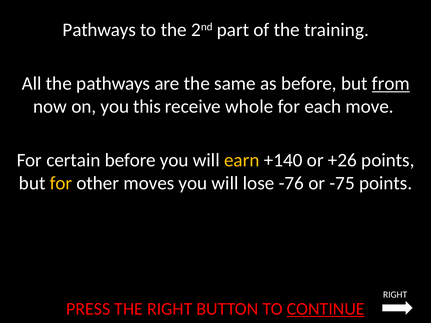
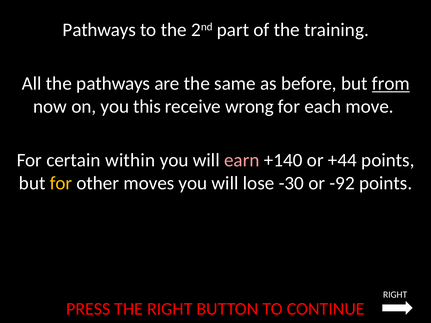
whole: whole -> wrong (249, 107)
certain before: before -> within (130, 160)
earn colour: yellow -> pink (242, 160)
+26: +26 -> +44 (342, 160)
-76: -76 -> -30 (291, 183)
-75: -75 -> -92 (342, 183)
CONTINUE underline: present -> none (326, 309)
